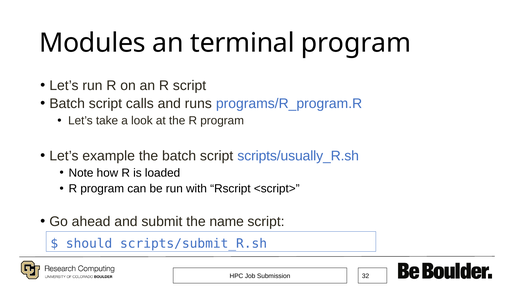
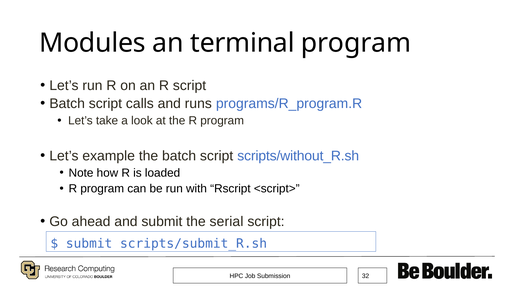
scripts/usually_R.sh: scripts/usually_R.sh -> scripts/without_R.sh (298, 156)
name: name -> serial (227, 222)
should: should -> submit (89, 244)
